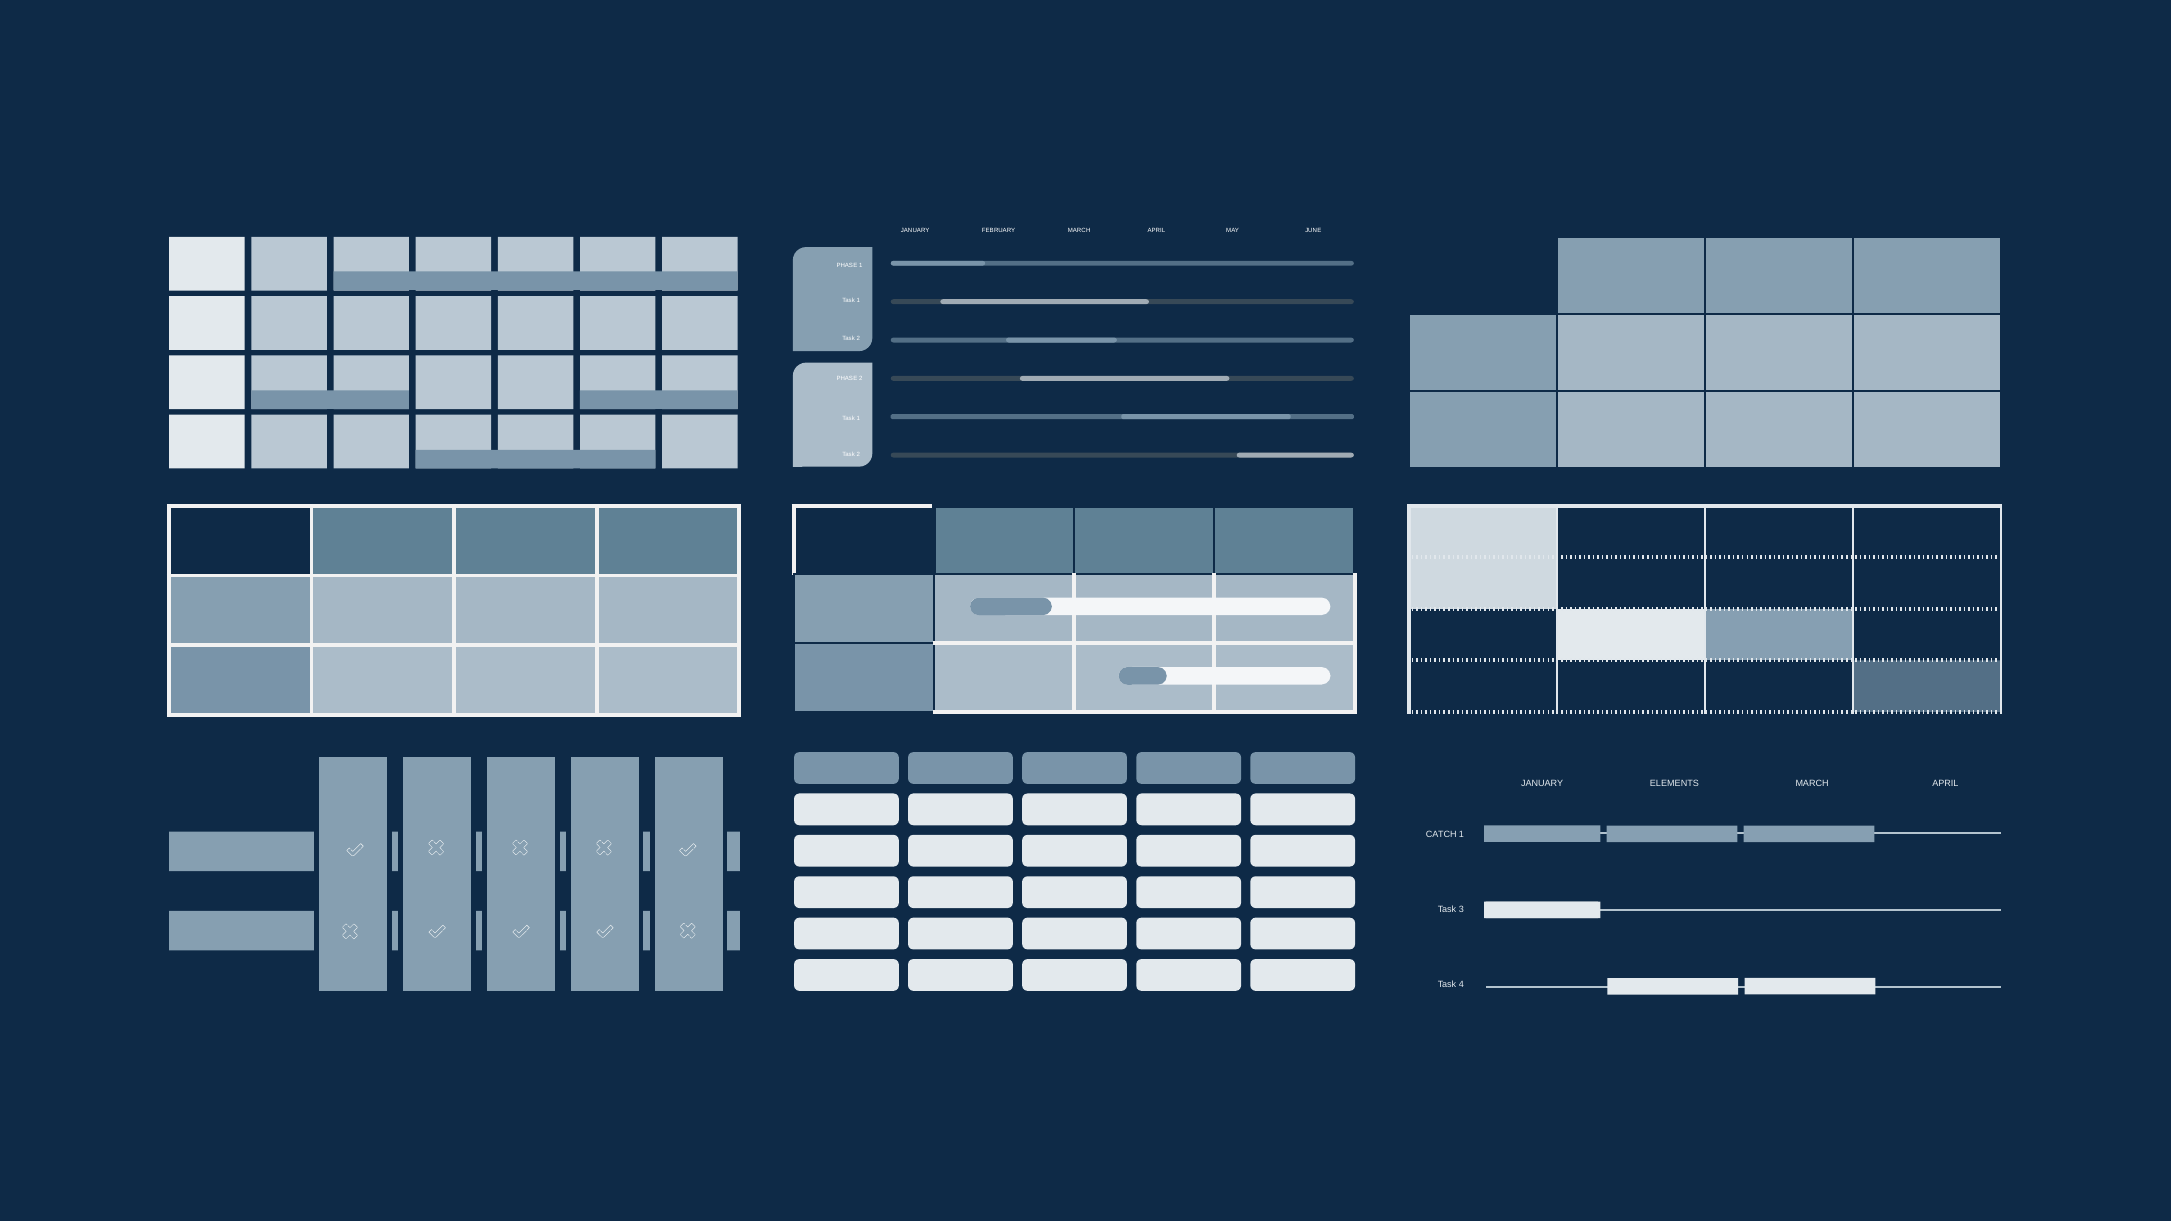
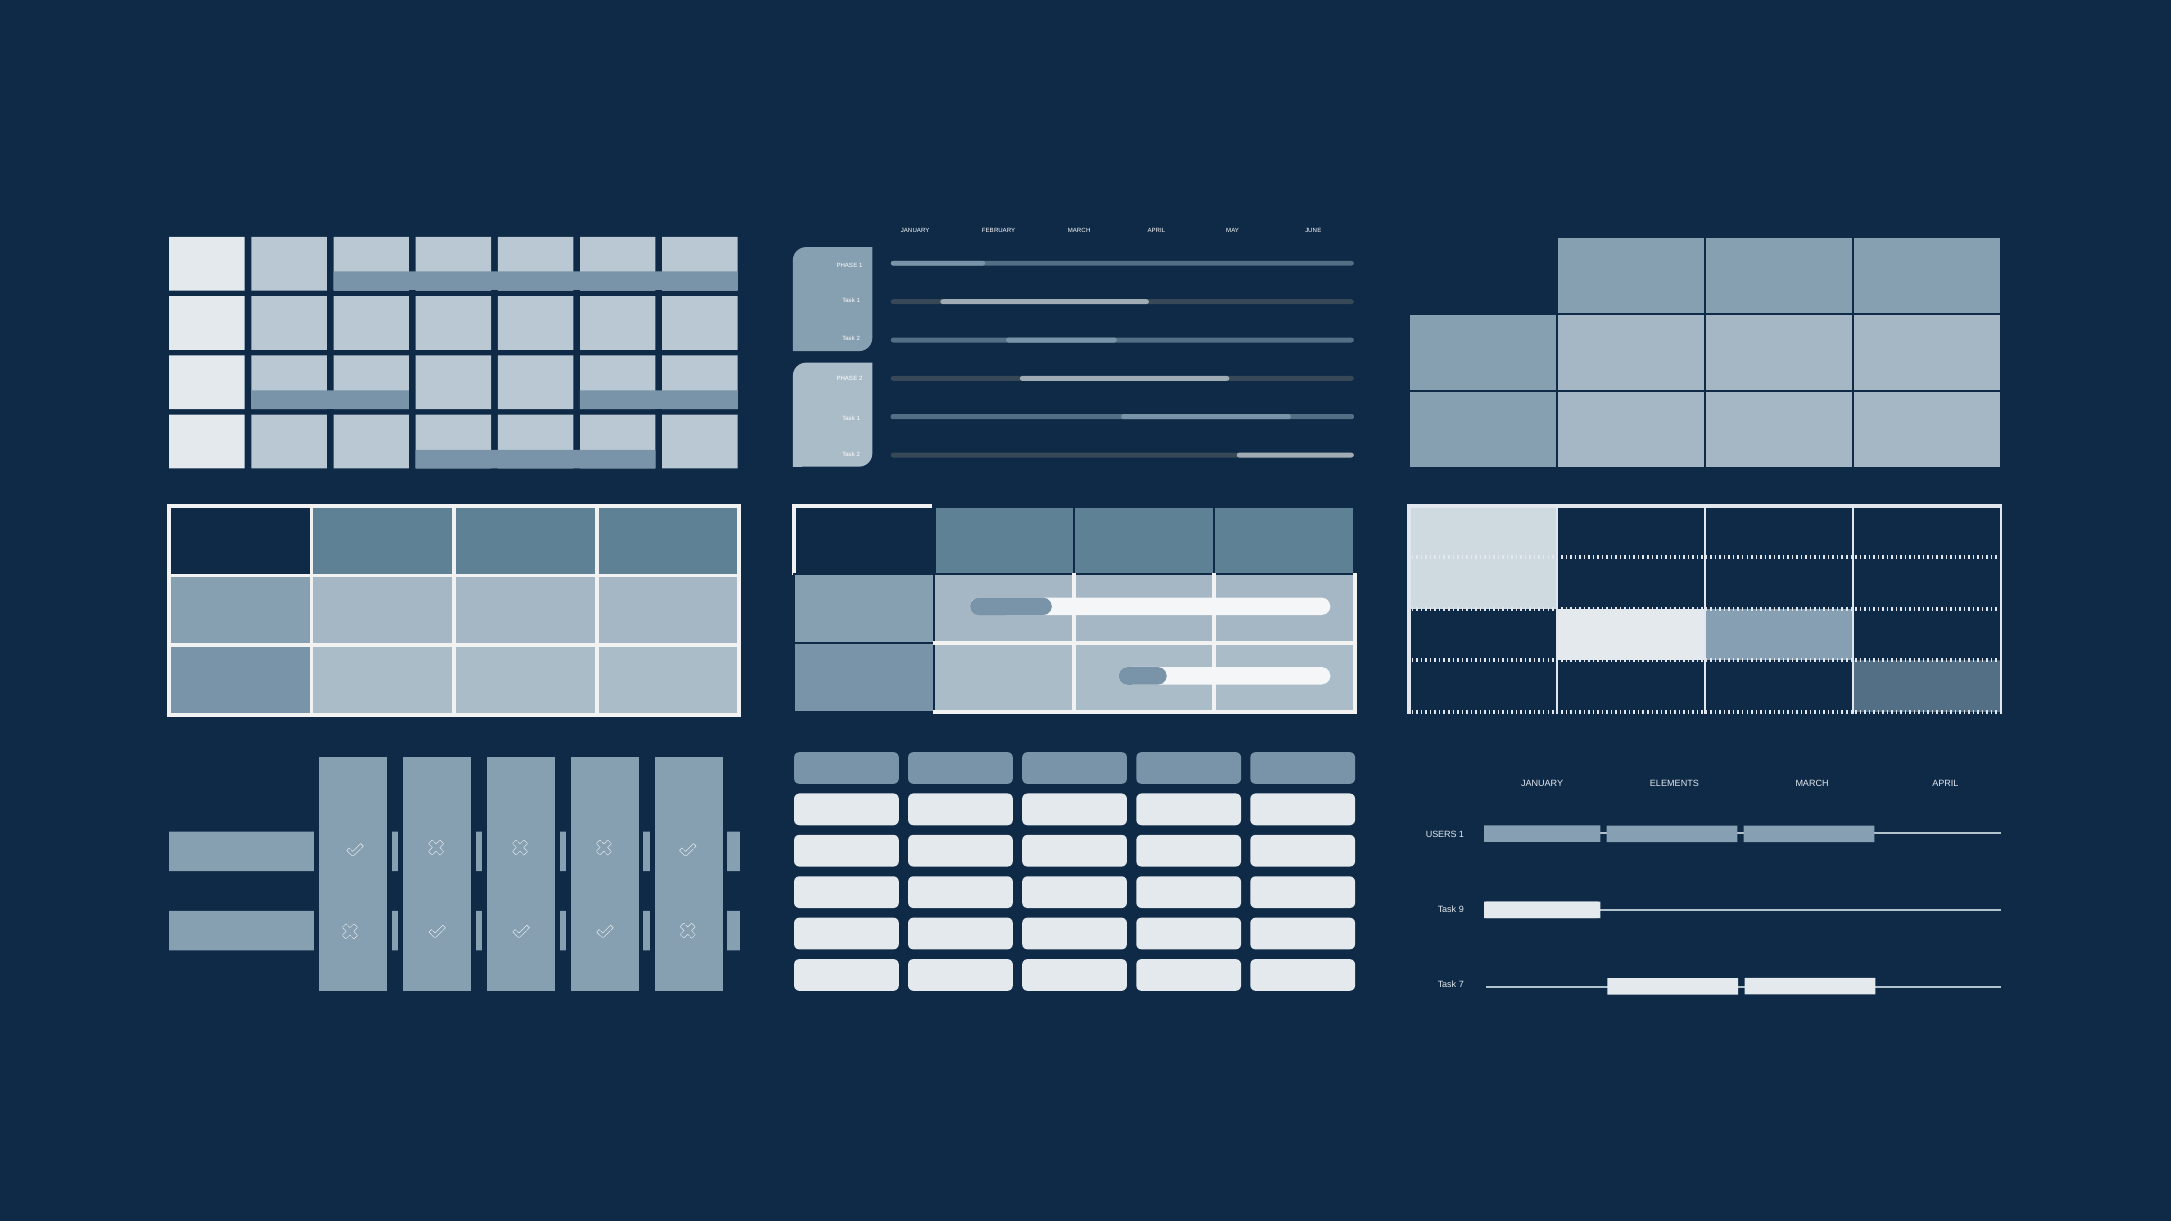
CATCH: CATCH -> USERS (1441, 834)
3: 3 -> 9 (1461, 909)
4: 4 -> 7 (1461, 984)
